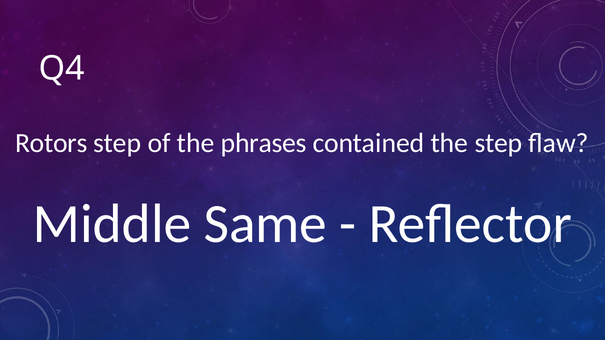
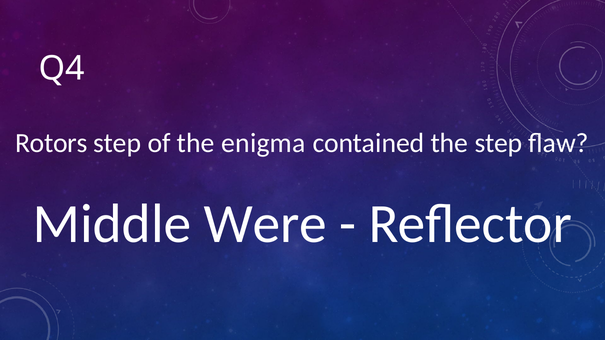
phrases: phrases -> enigma (263, 143)
Same: Same -> Were (265, 224)
